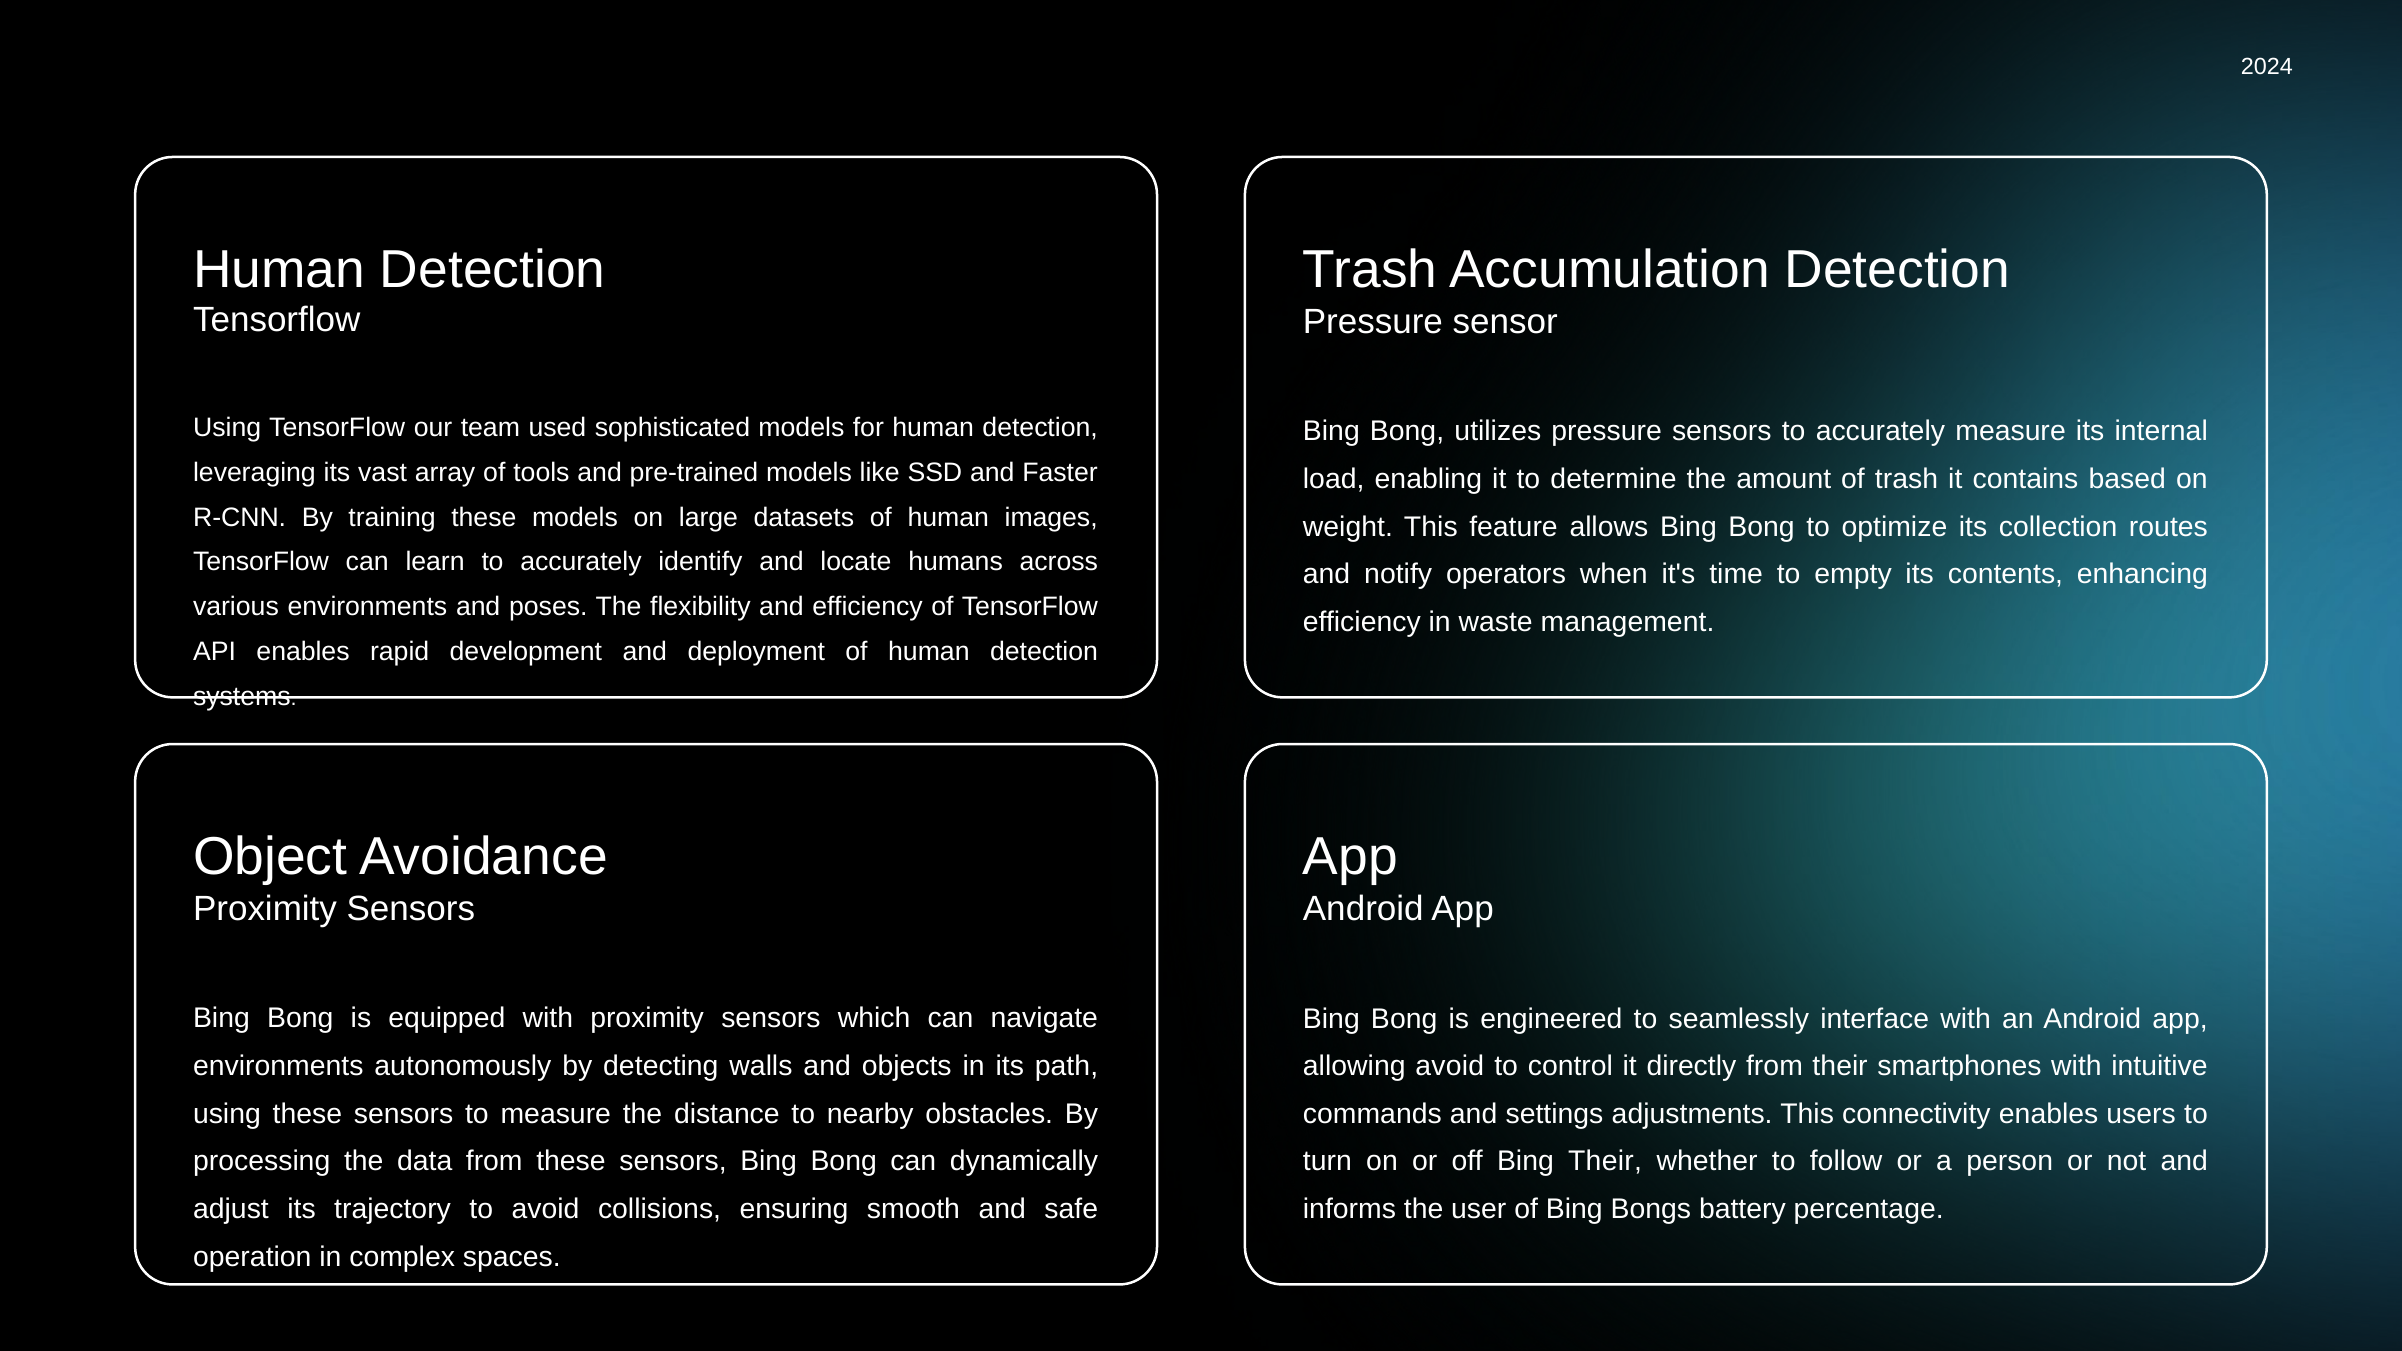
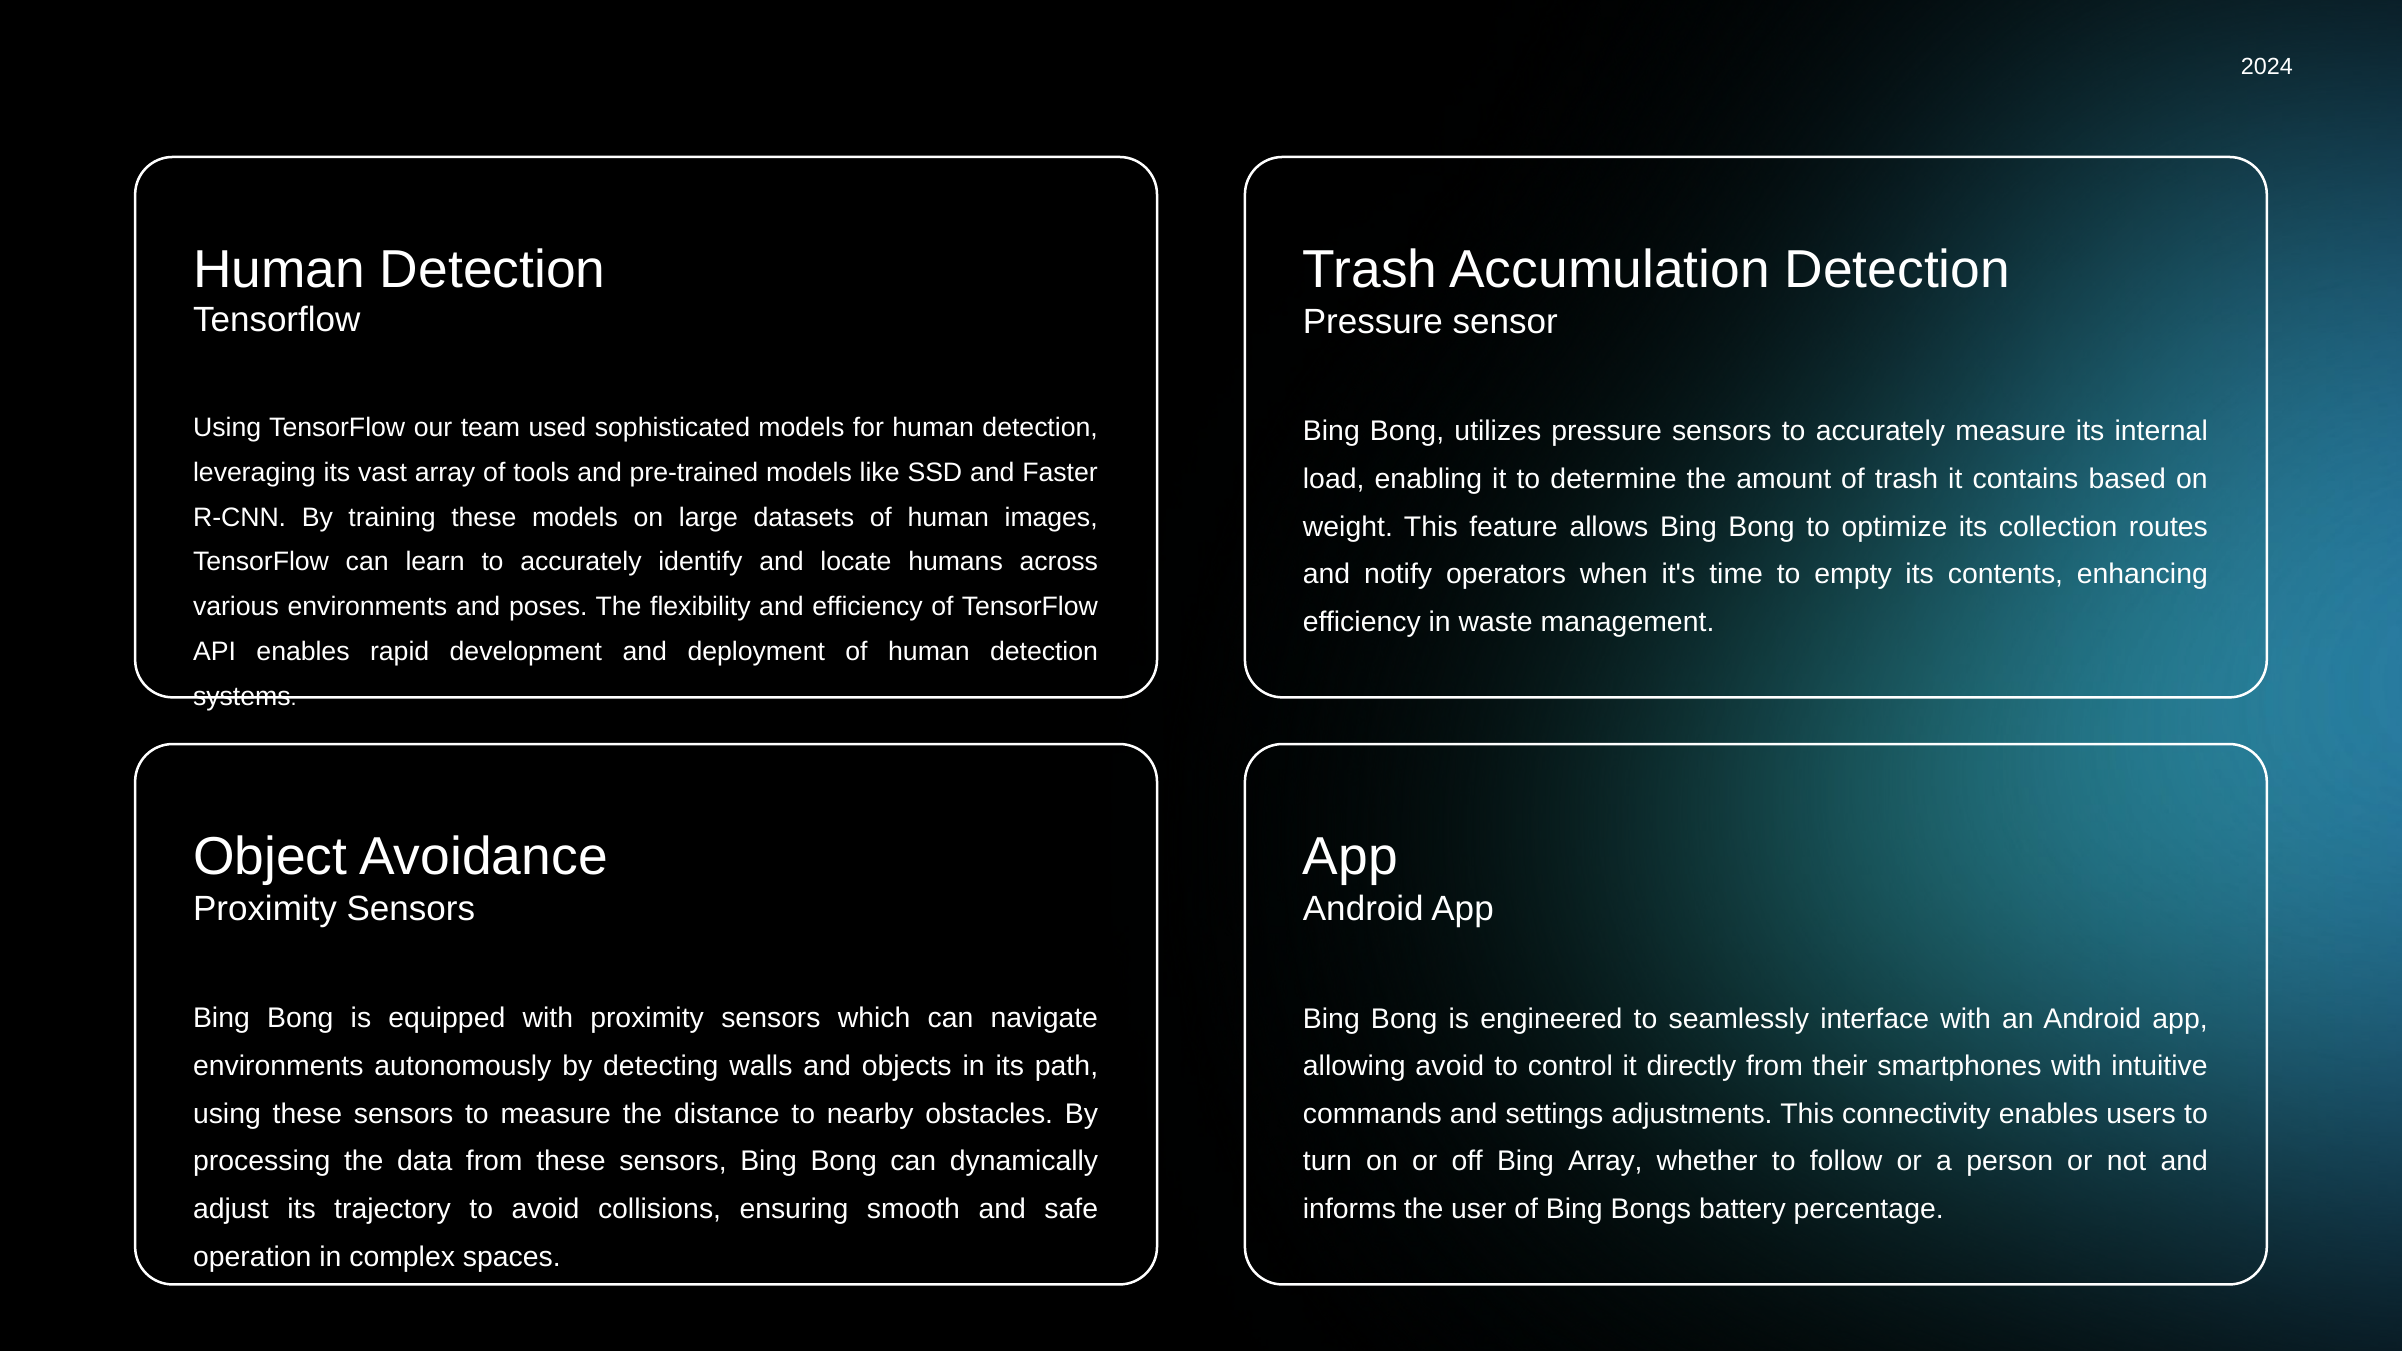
Bing Their: Their -> Array (1605, 1162)
